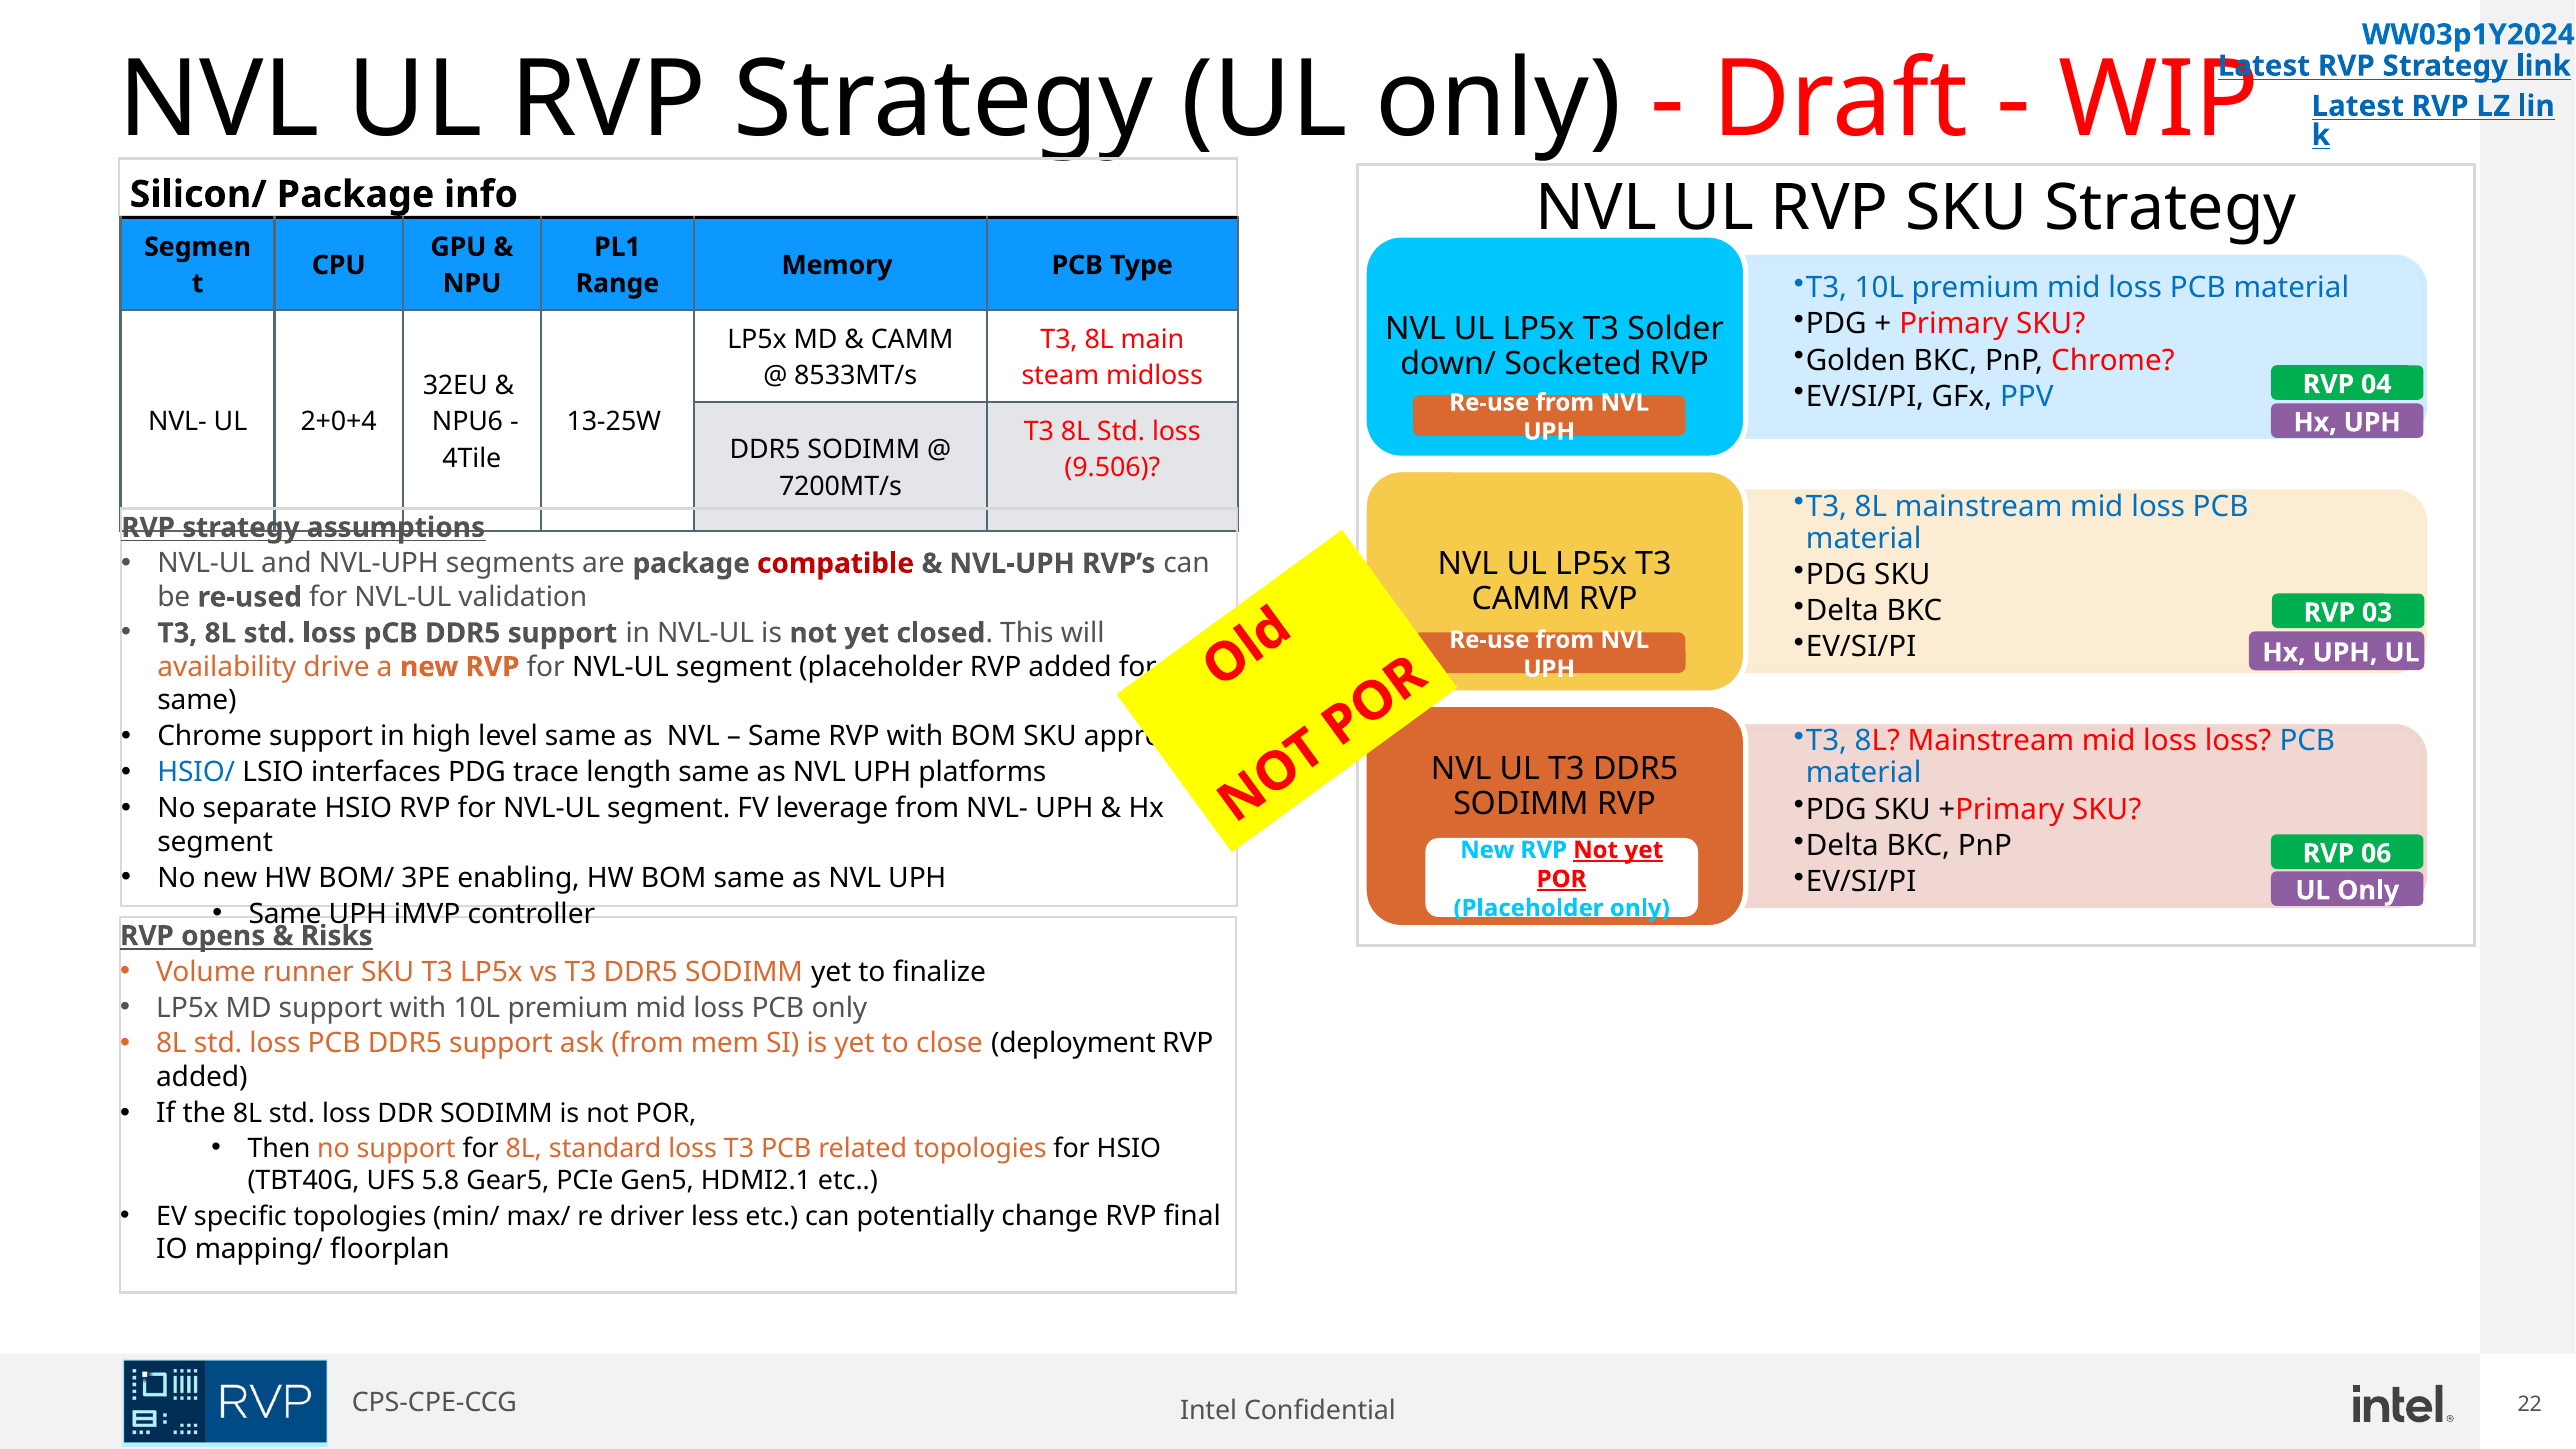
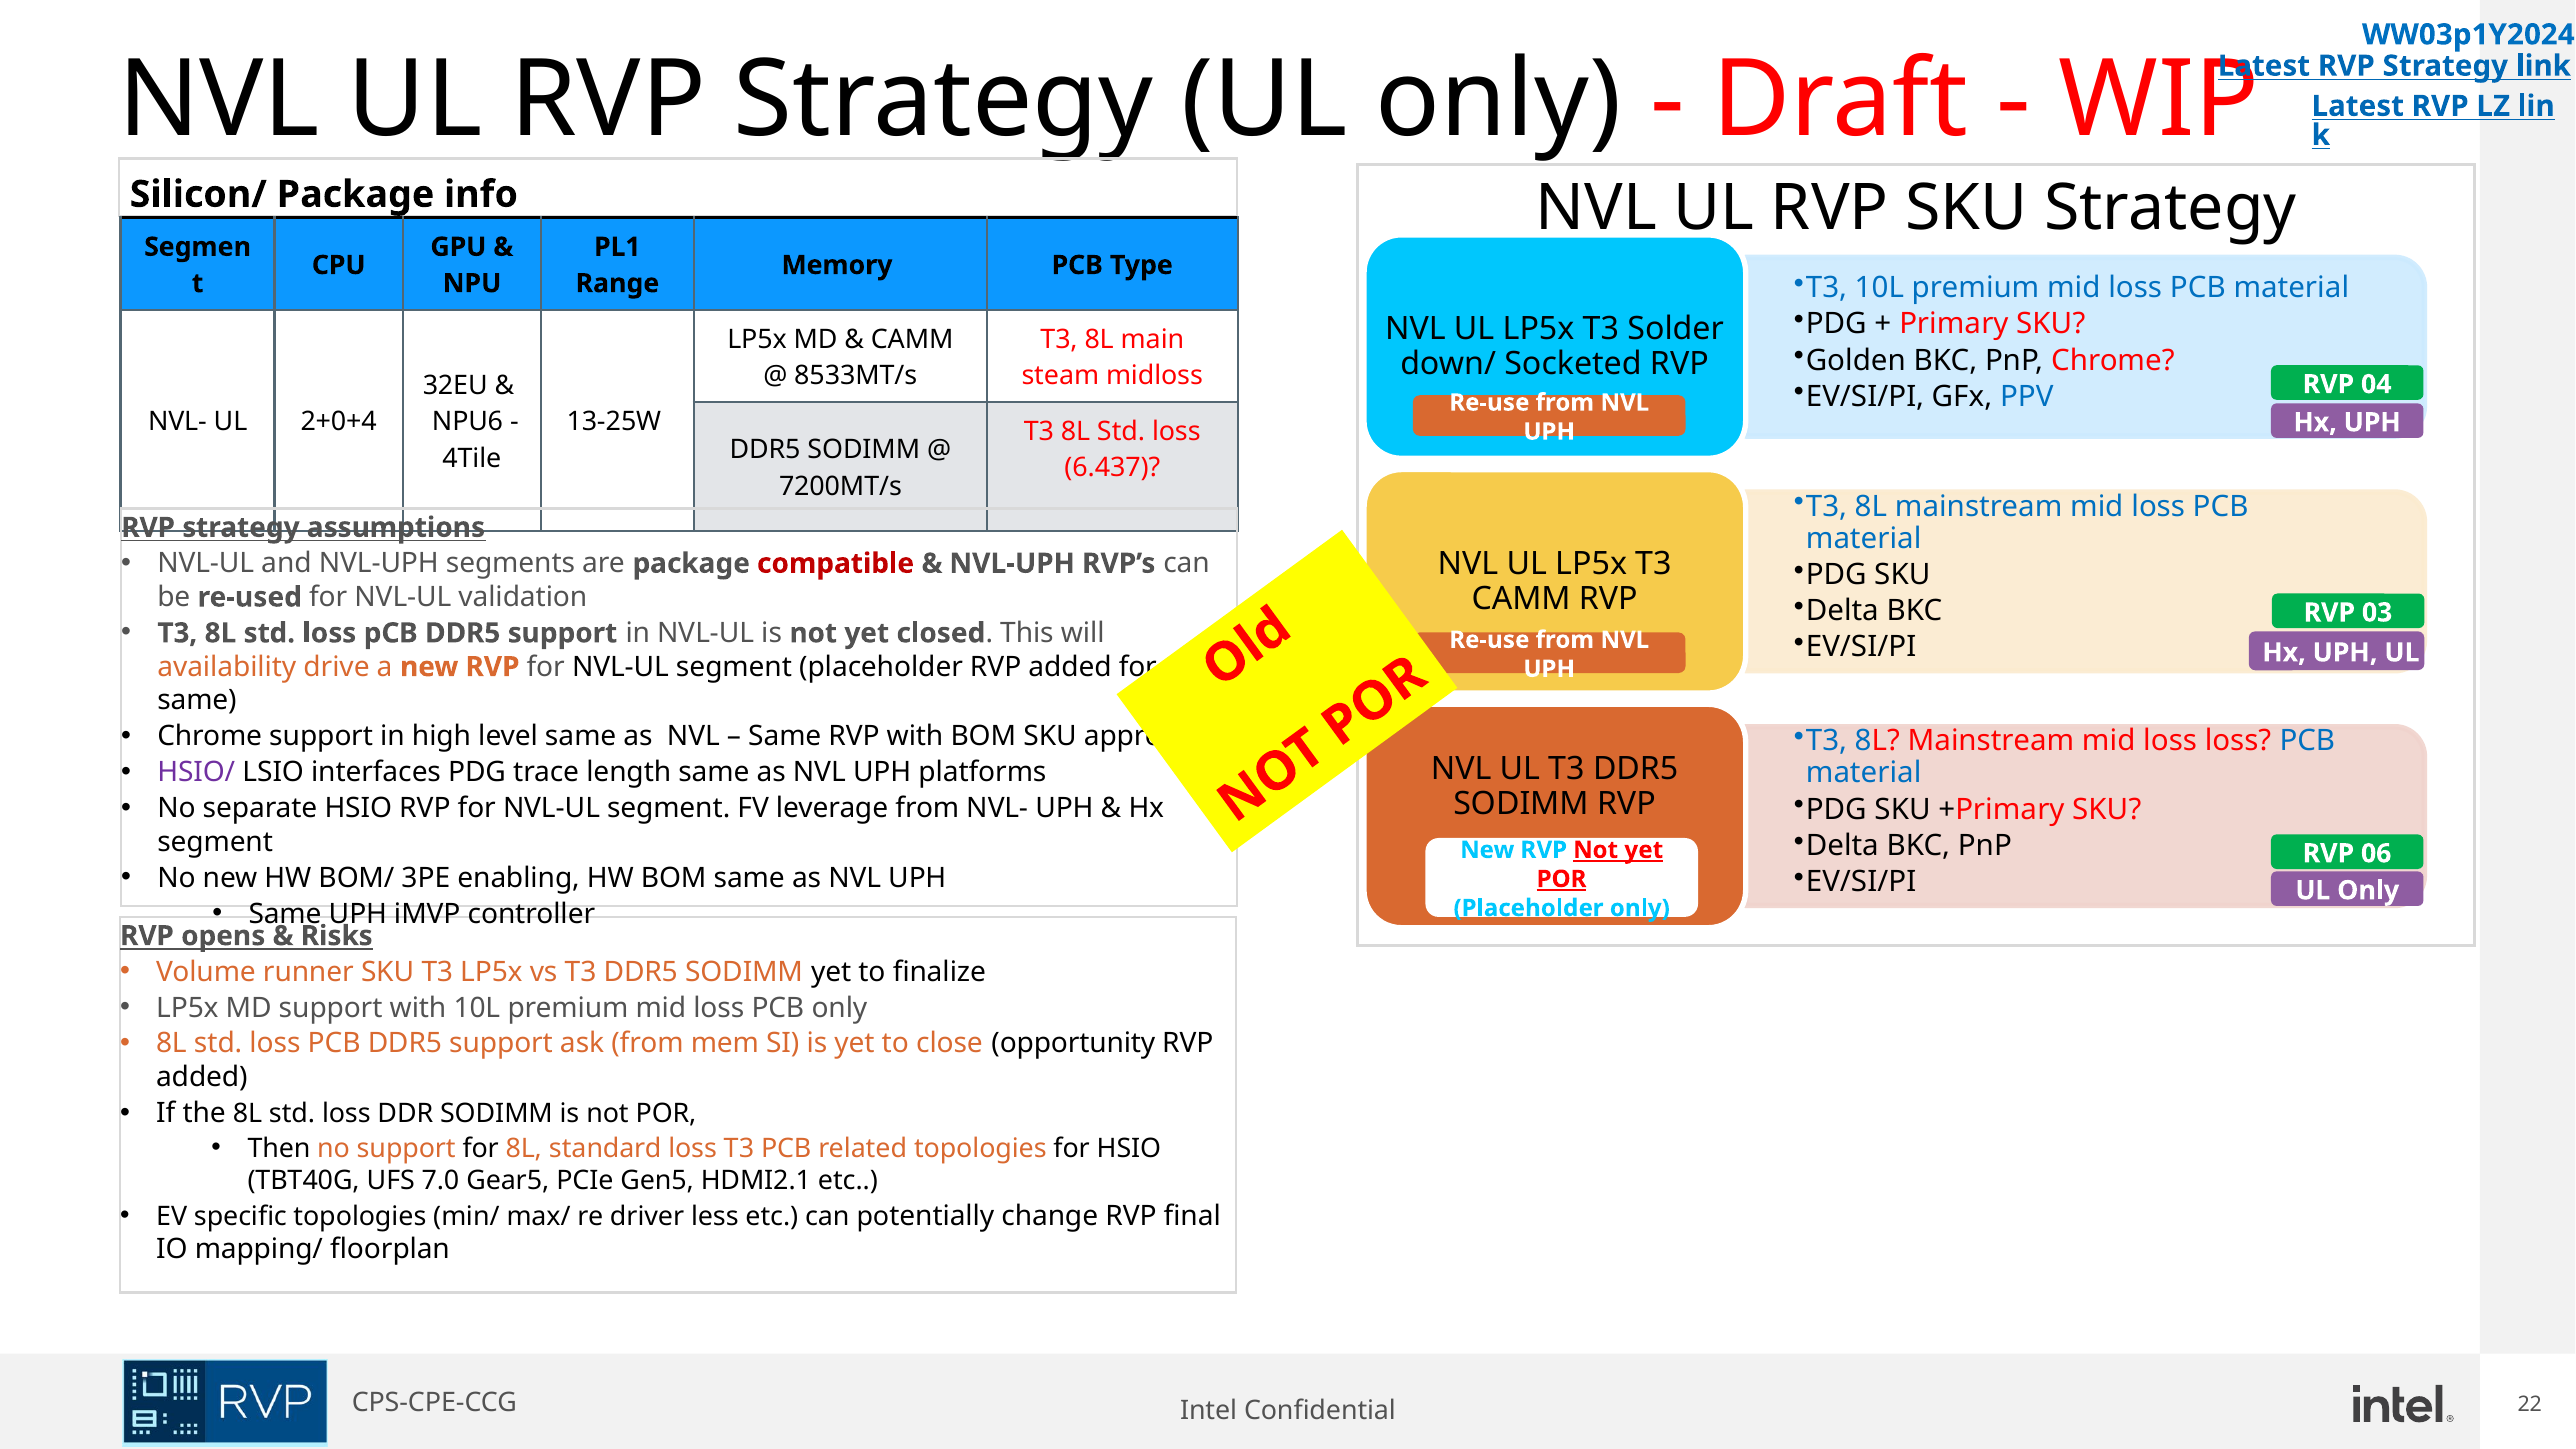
9.506: 9.506 -> 6.437 (1112, 468)
HSIO/ colour: blue -> purple (196, 772)
deployment: deployment -> opportunity (1073, 1044)
5.8: 5.8 -> 7.0 (440, 1181)
